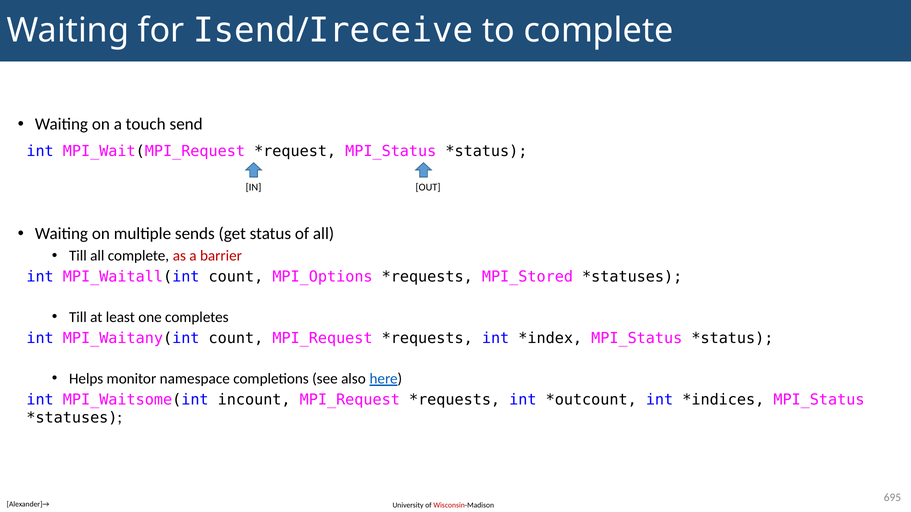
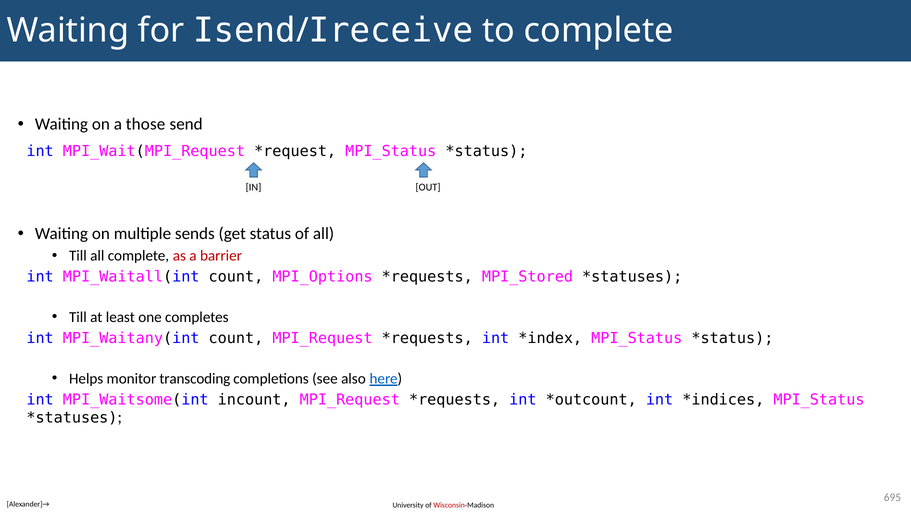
touch: touch -> those (146, 124)
namespace: namespace -> transcoding (195, 379)
